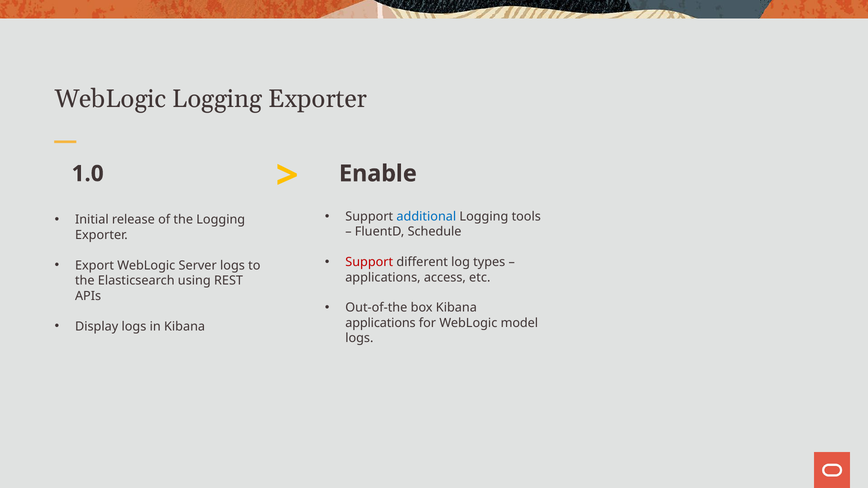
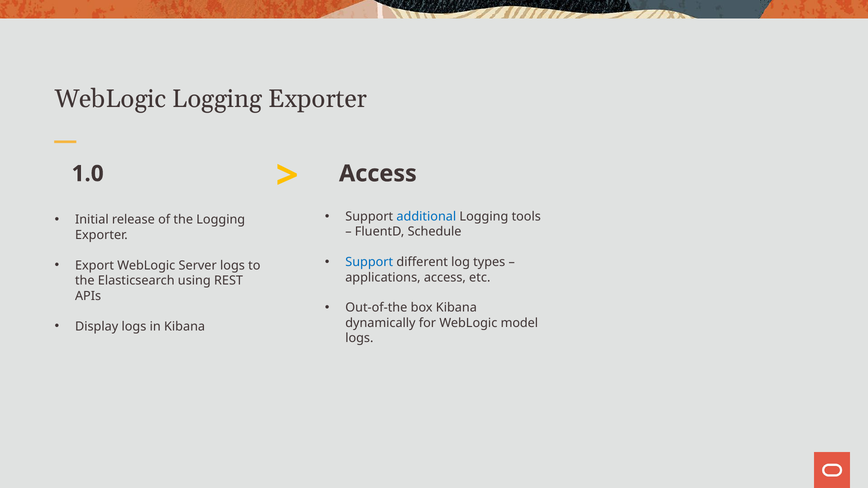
1.0 Enable: Enable -> Access (378, 174)
Support colour: red -> blue (369, 262)
applications: applications -> dynamically (380, 323)
